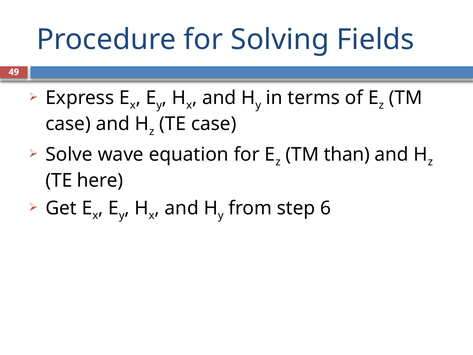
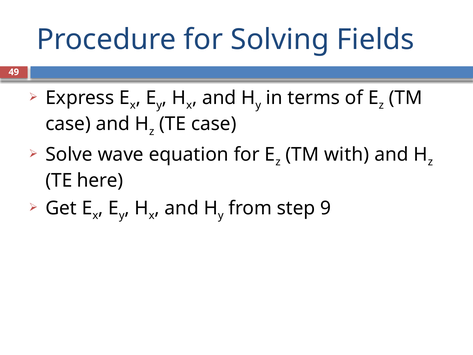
than: than -> with (347, 154)
6: 6 -> 9 (326, 208)
